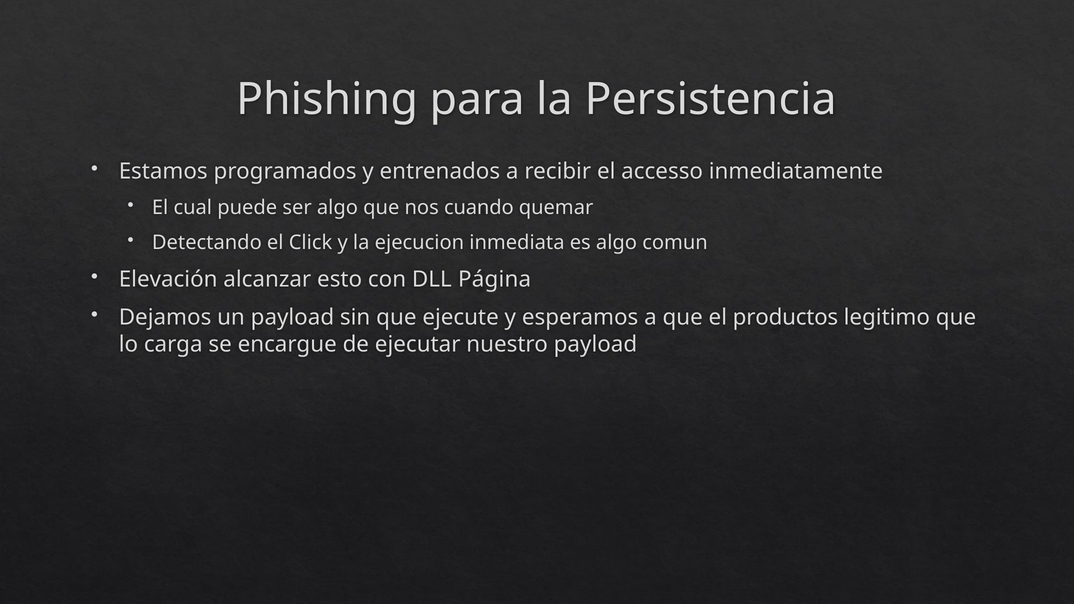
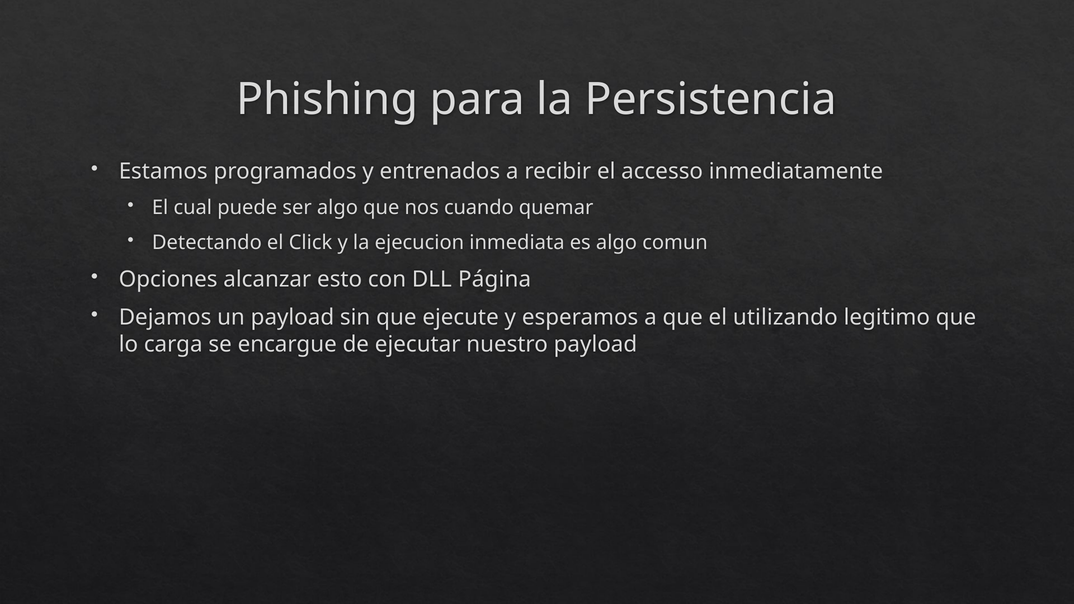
Elevación: Elevación -> Opciones (168, 280)
productos: productos -> utilizando (785, 318)
